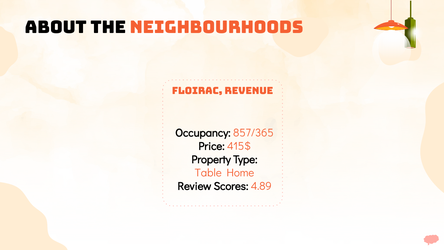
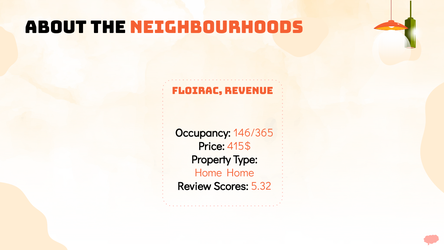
857/365: 857/365 -> 146/365 (253, 133)
Table: Table -> Home (208, 173)
4.89: 4.89 -> 5.32 (261, 186)
